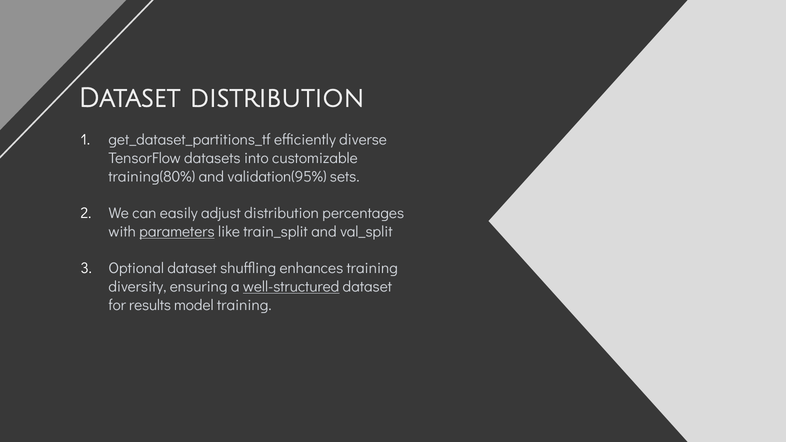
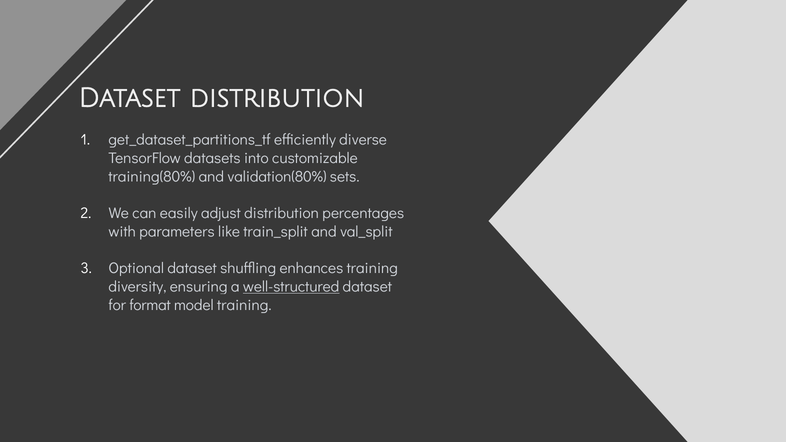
validation(95%: validation(95% -> validation(80% (277, 177)
parameters underline: present -> none (177, 232)
results: results -> format (150, 305)
